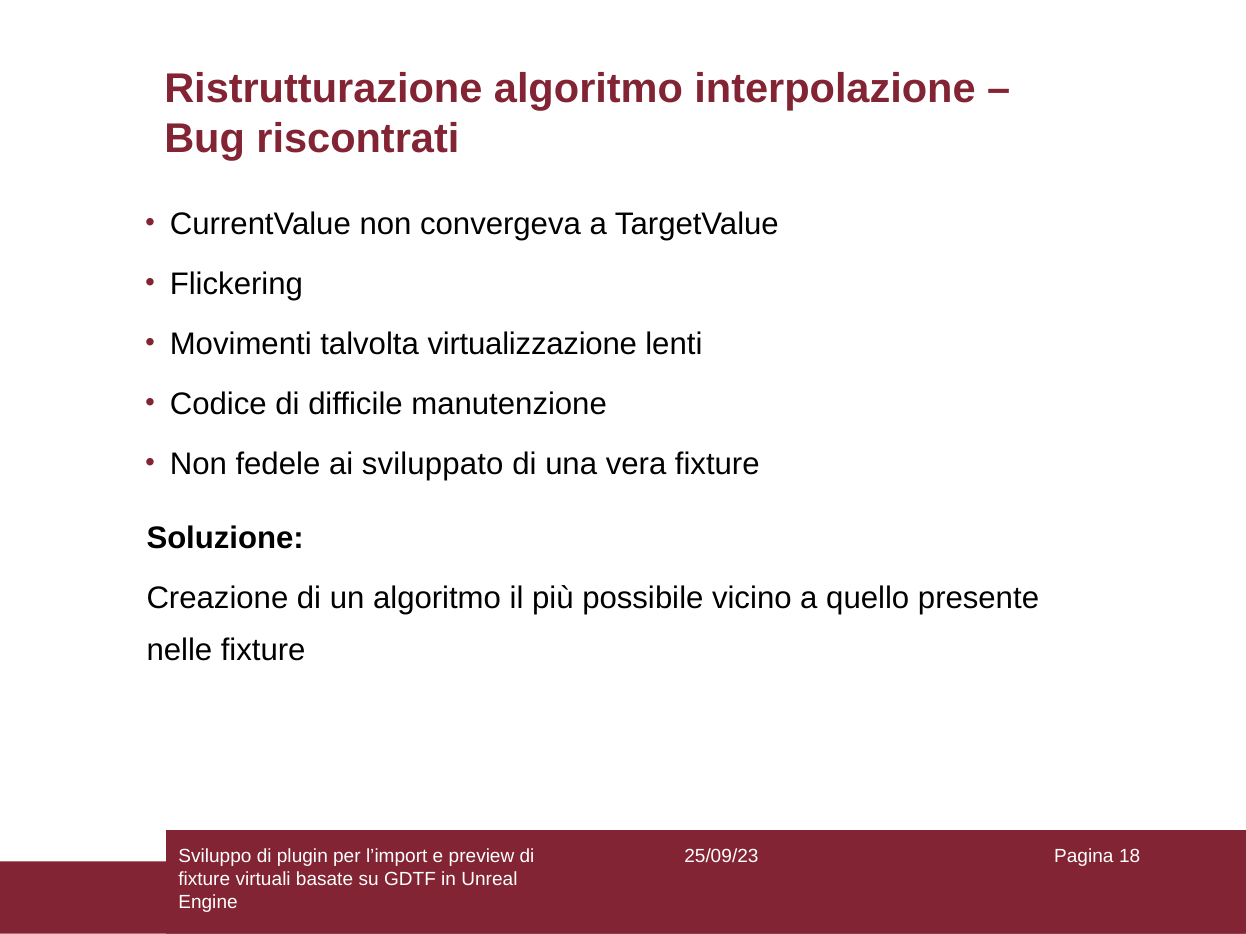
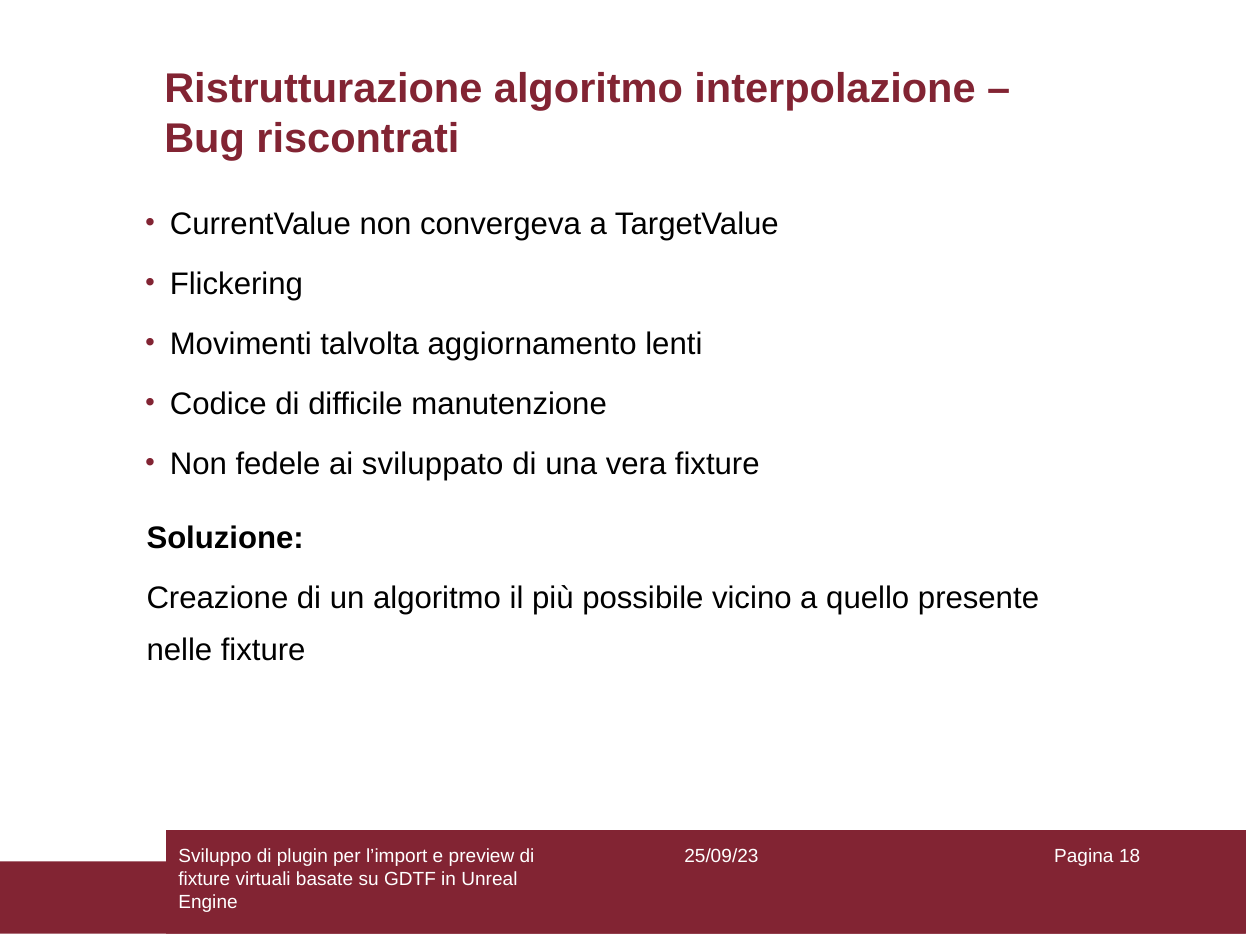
virtualizzazione: virtualizzazione -> aggiornamento (532, 345)
